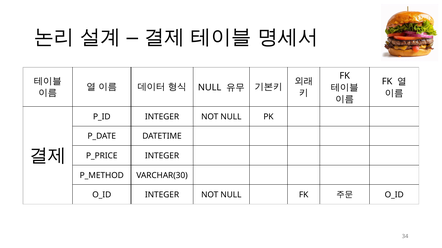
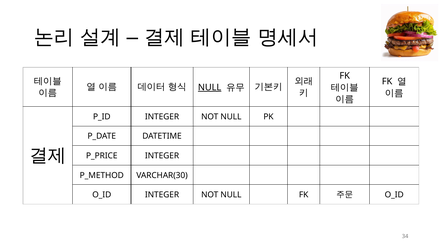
NULL underline: none -> present (210, 88)
